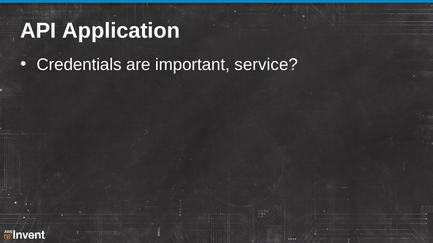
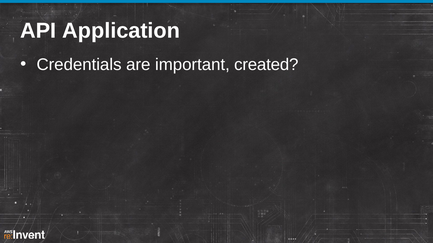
service: service -> created (266, 65)
